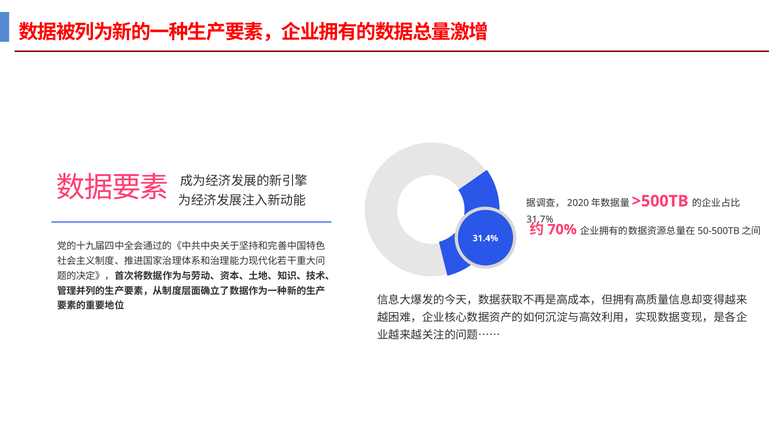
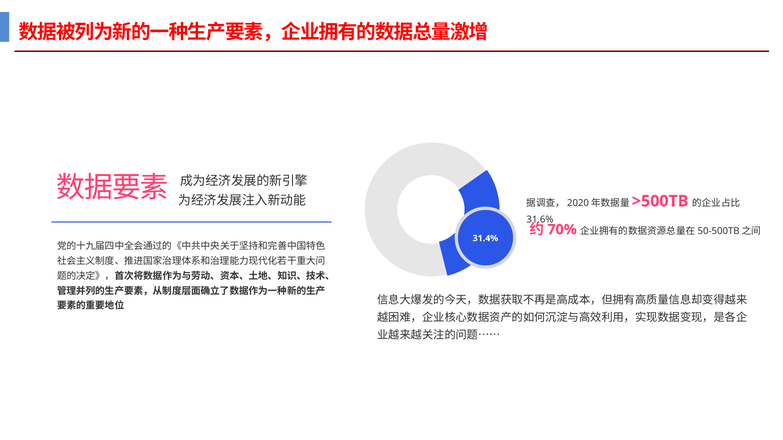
31.7%: 31.7% -> 31.6% (540, 220)
